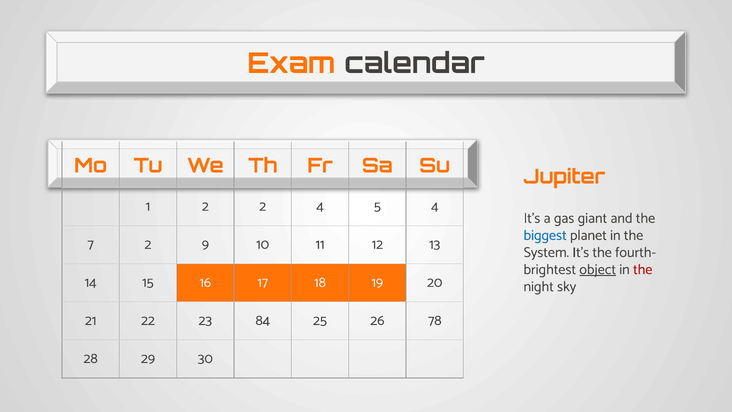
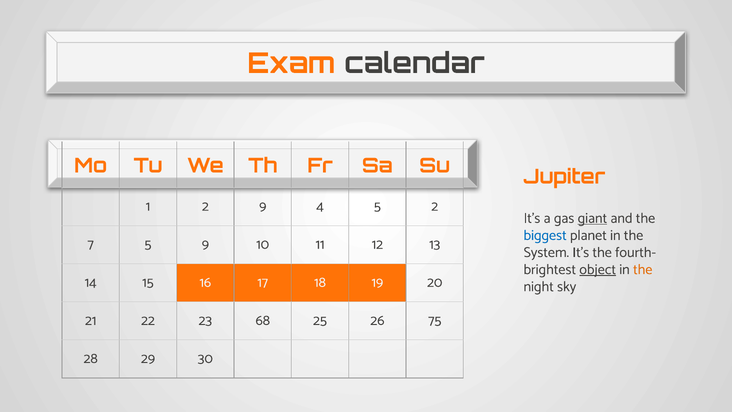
2 2: 2 -> 9 (263, 206)
5 4: 4 -> 2 (435, 206)
giant underline: none -> present (592, 218)
7 2: 2 -> 5 (148, 244)
the colour: red -> orange (643, 269)
84: 84 -> 68 (263, 320)
78: 78 -> 75 (435, 320)
